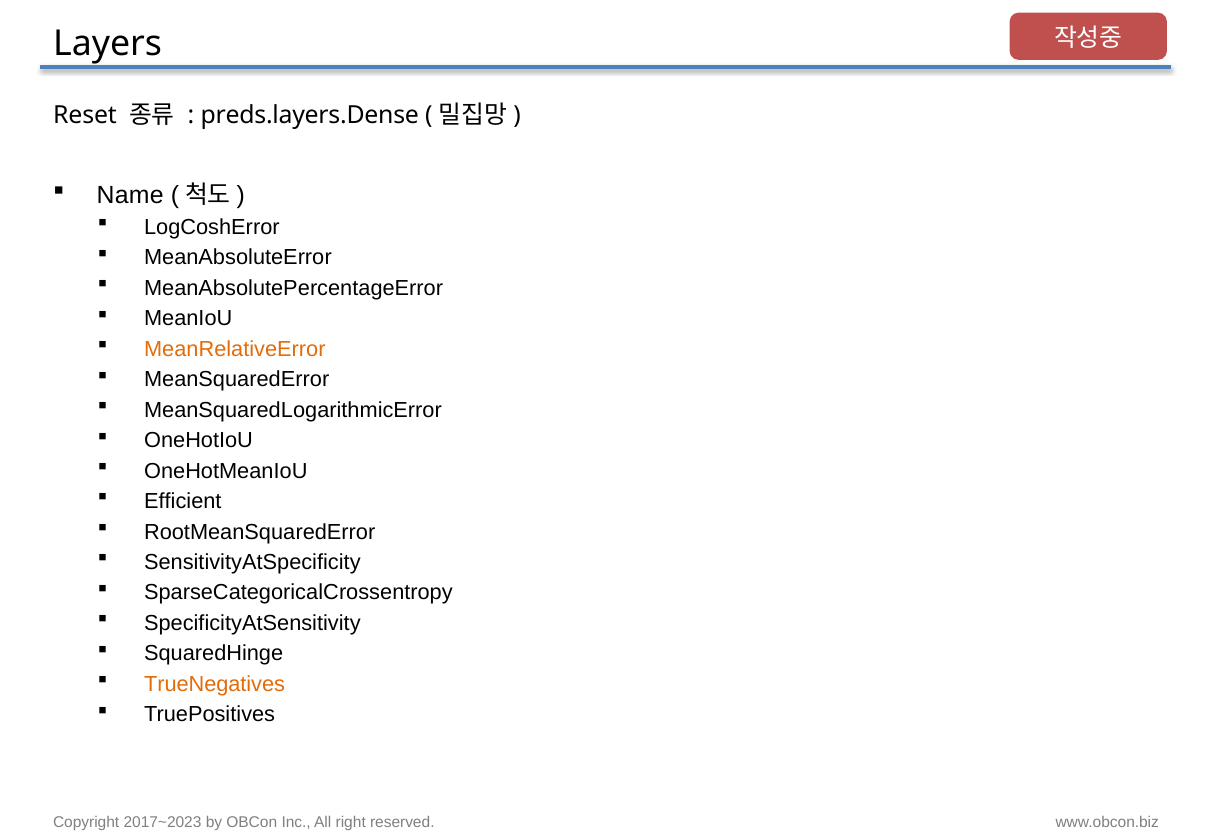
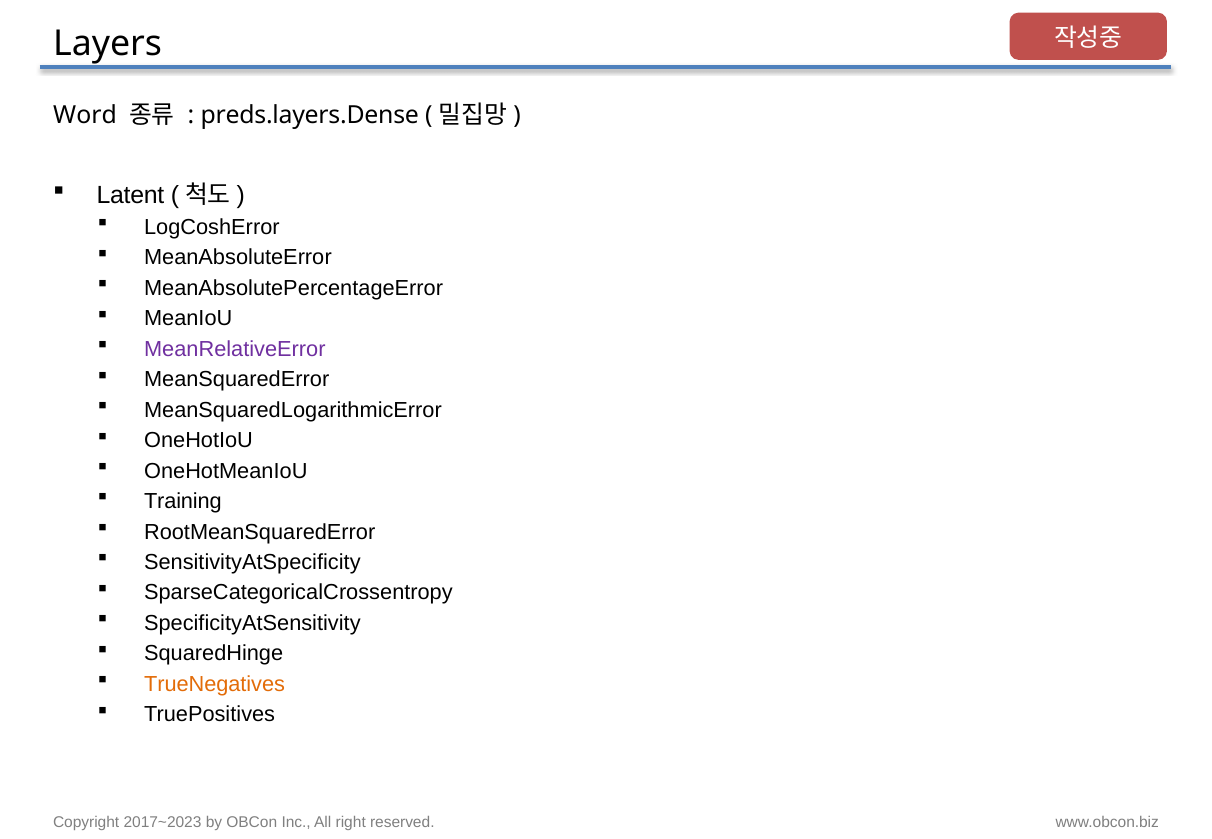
Reset: Reset -> Word (85, 116)
Name: Name -> Latent (130, 195)
MeanRelativeError colour: orange -> purple (235, 349)
Efficient: Efficient -> Training (183, 501)
